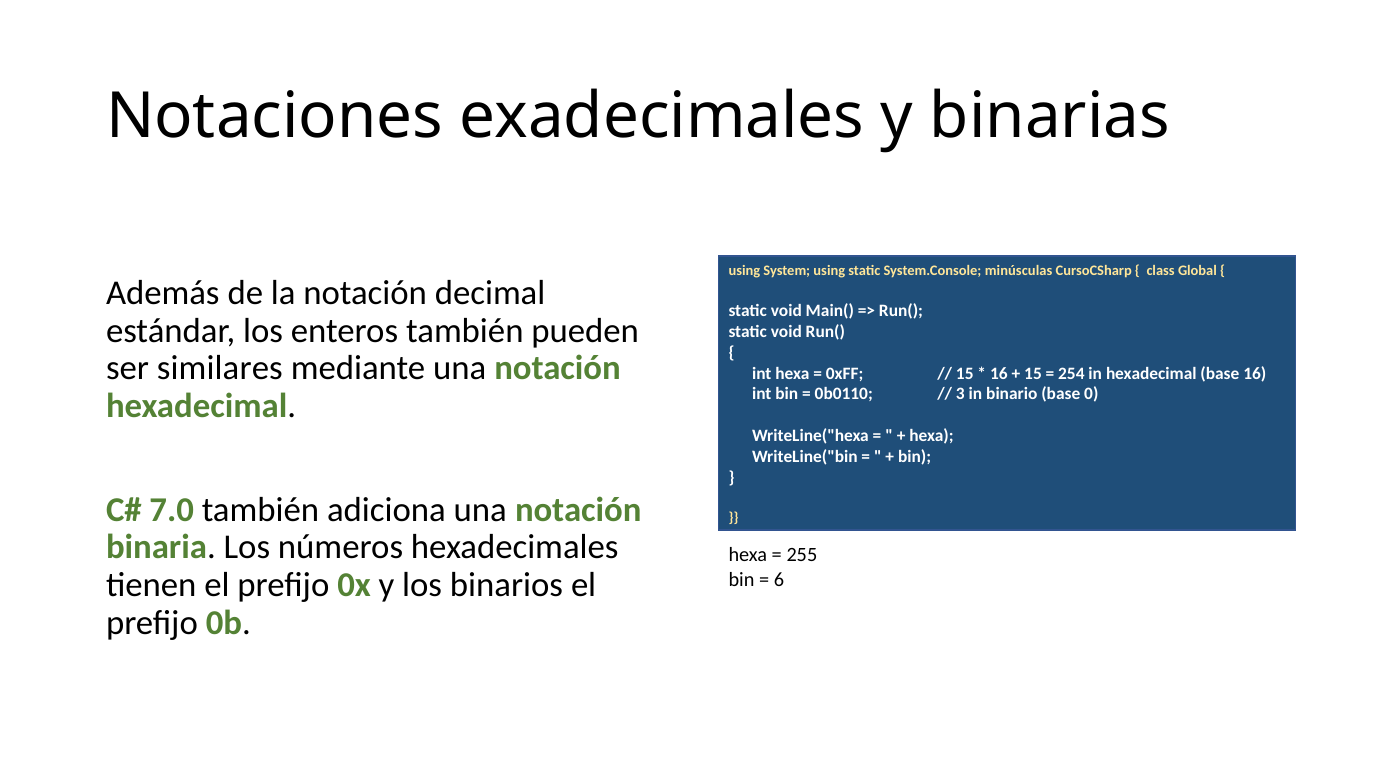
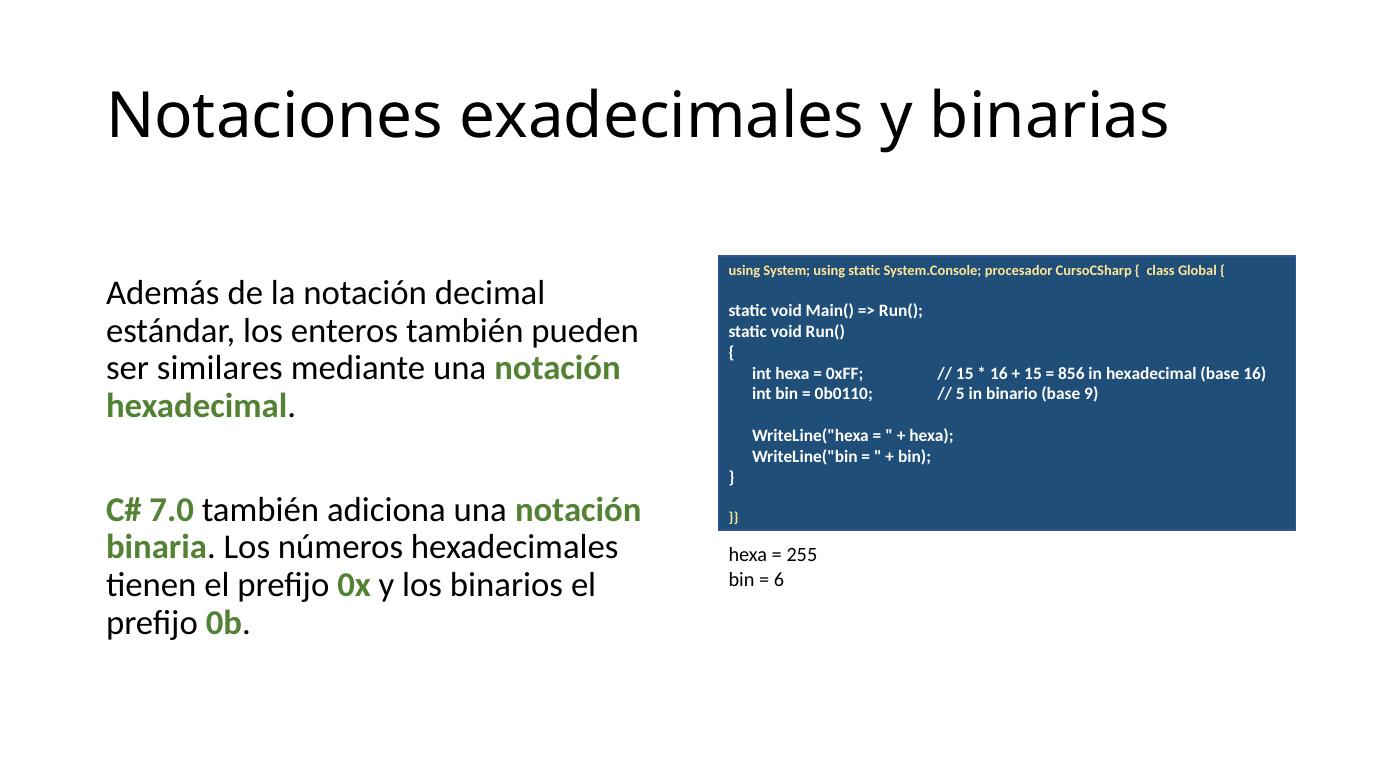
minúsculas: minúsculas -> procesador (1019, 271)
254: 254 -> 856 (1071, 374)
3: 3 -> 5 (960, 394)
0: 0 -> 9 (1091, 394)
